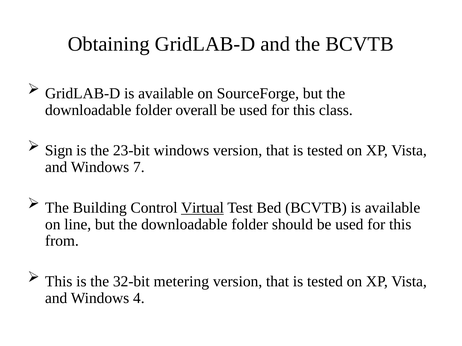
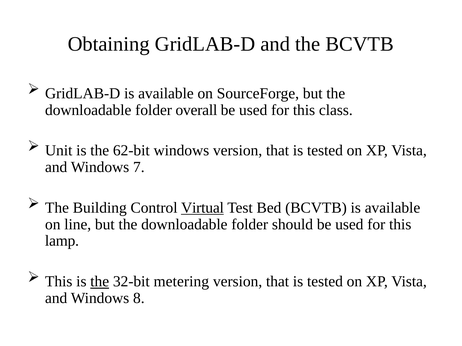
Sign: Sign -> Unit (59, 151)
23-bit: 23-bit -> 62-bit (131, 151)
from: from -> lamp (62, 241)
the underline: none -> present (100, 282)
4: 4 -> 8 (139, 299)
